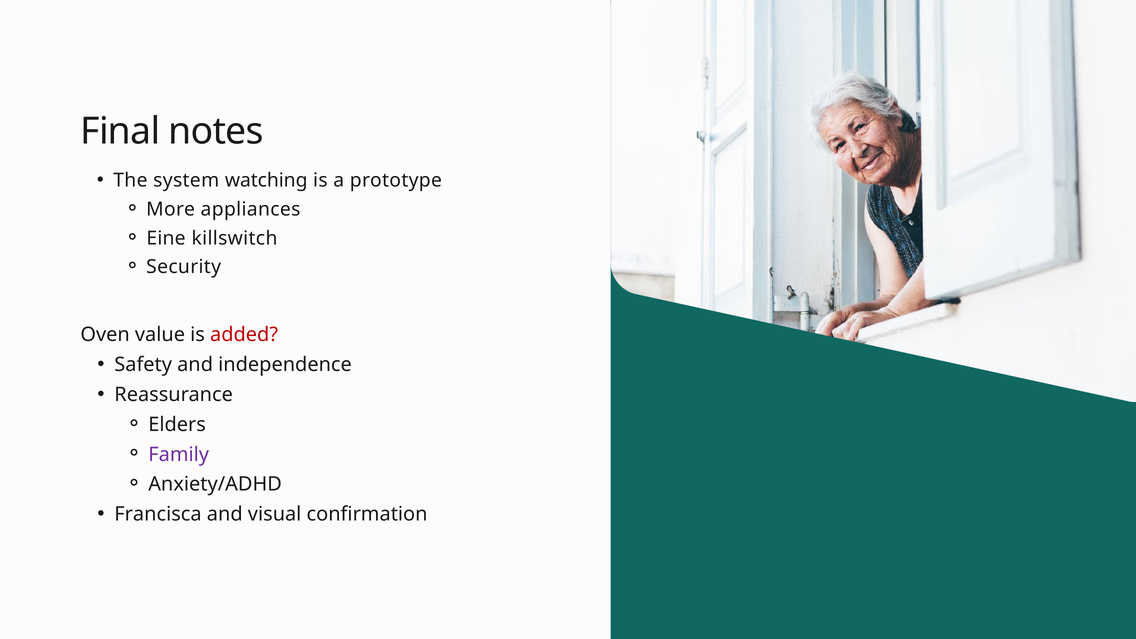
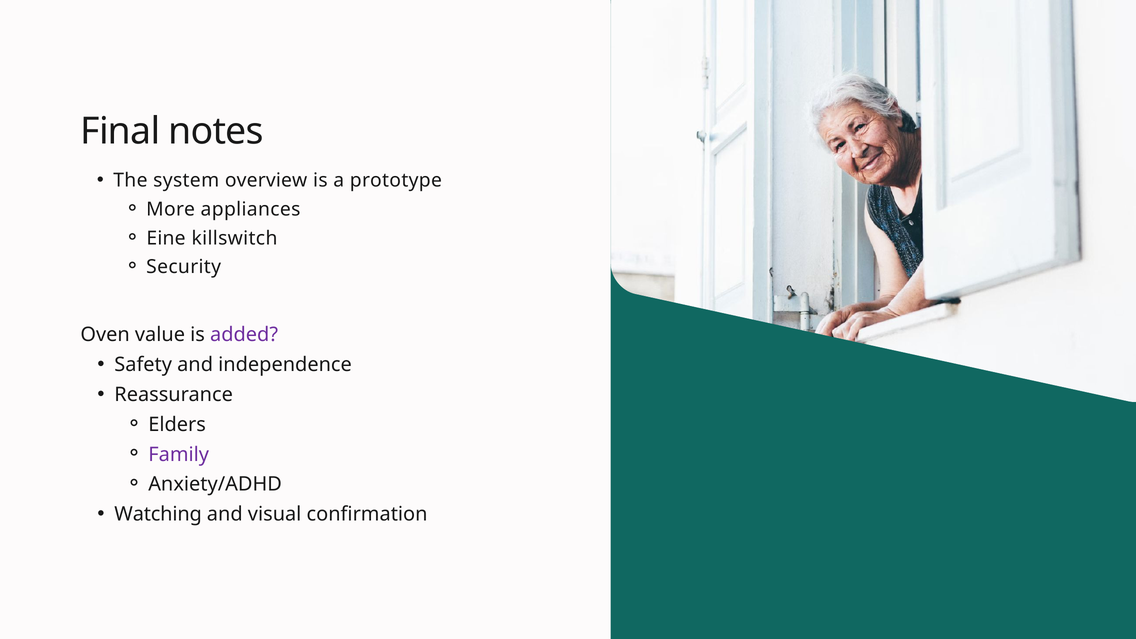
watching: watching -> overview (266, 181)
added colour: red -> purple (244, 335)
Francisca: Francisca -> Watching (158, 514)
